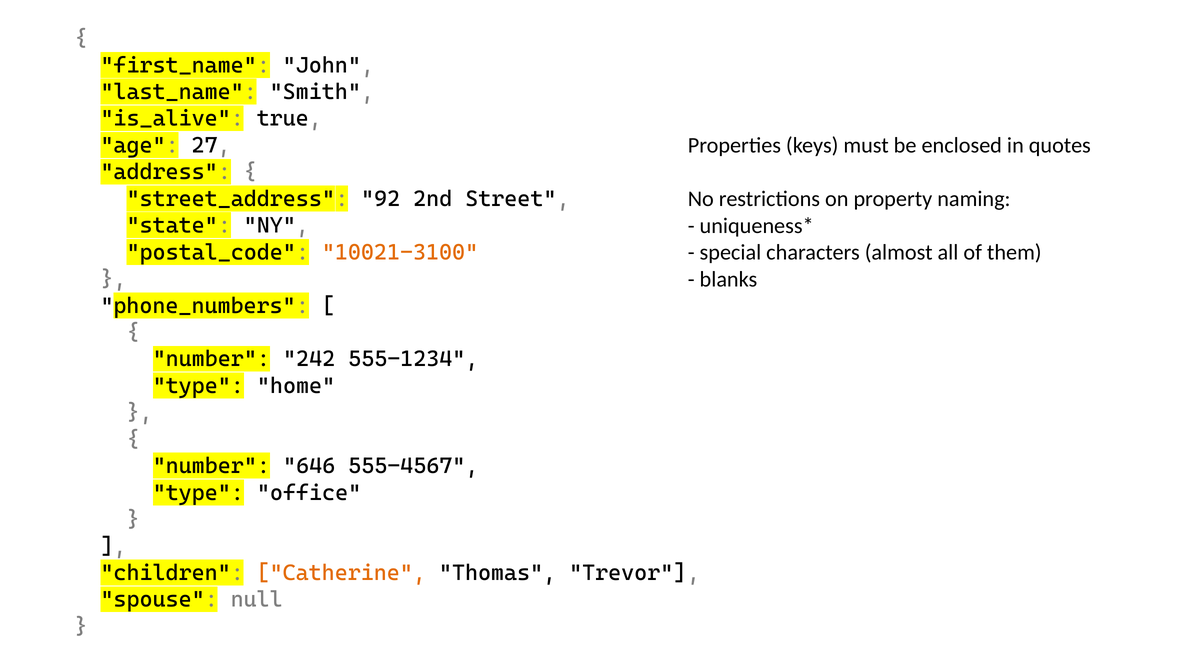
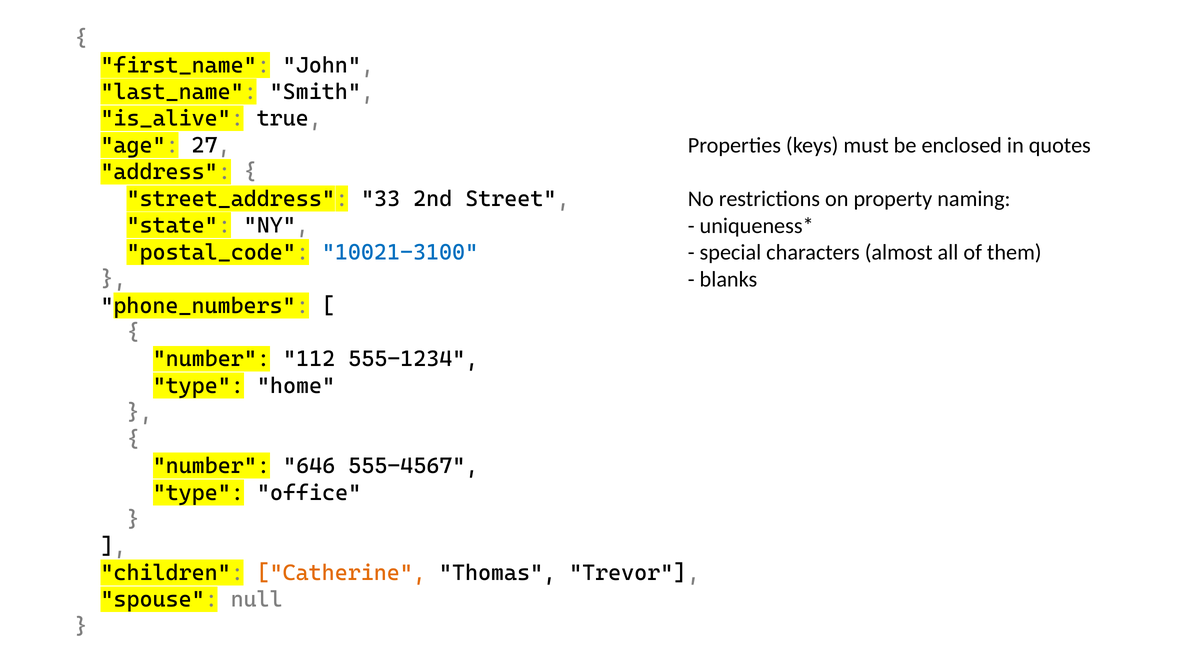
92: 92 -> 33 (381, 199)
10021-3100 colour: orange -> blue (400, 252)
242: 242 -> 112 (309, 359)
